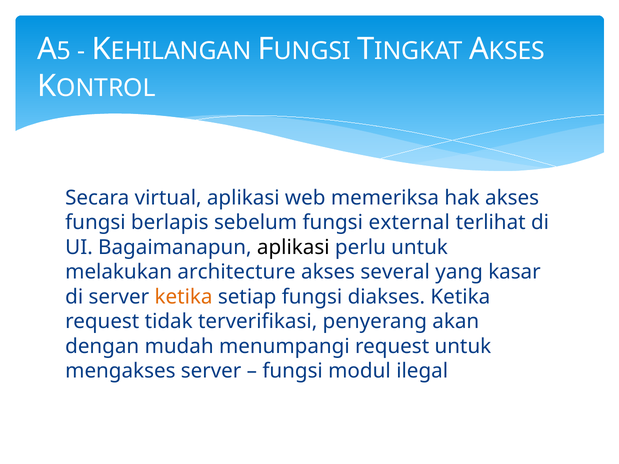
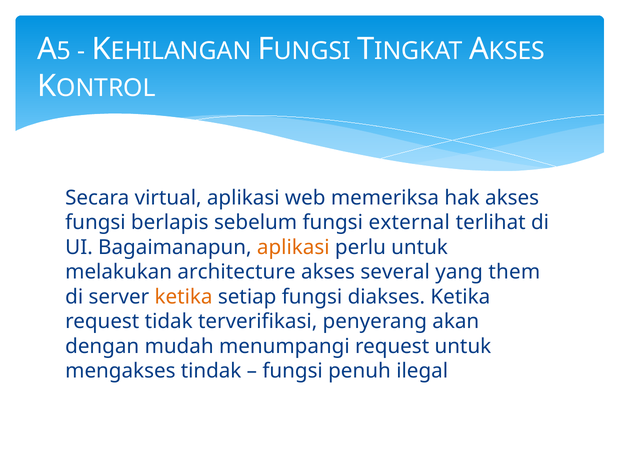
aplikasi colour: black -> orange (293, 248)
kasar: kasar -> them (514, 272)
mengakses server: server -> tindak (211, 371)
modul: modul -> penuh (359, 371)
